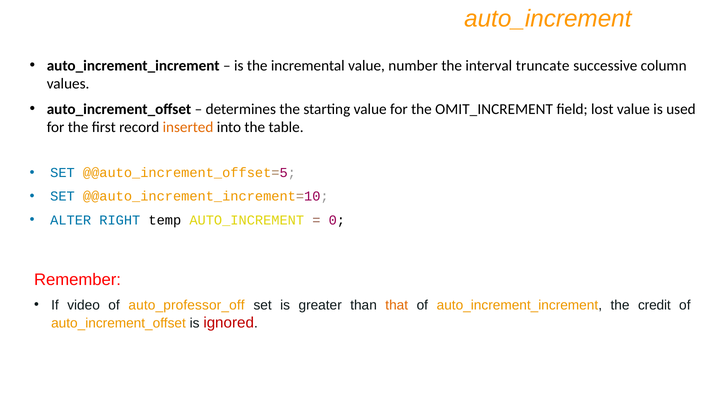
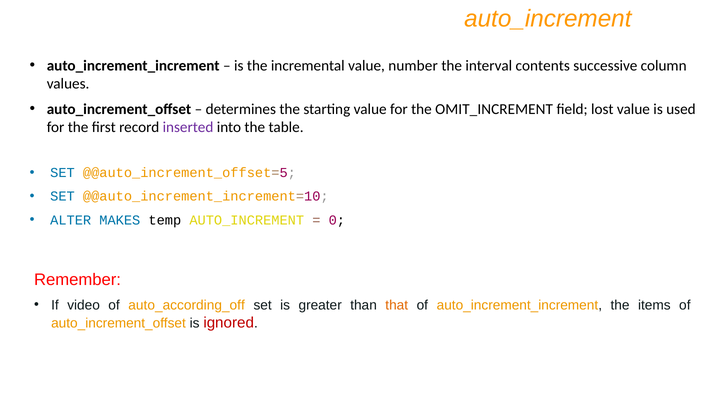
truncate: truncate -> contents (543, 65)
inserted colour: orange -> purple (188, 127)
RIGHT: RIGHT -> MAKES (120, 220)
auto_professor_off: auto_professor_off -> auto_according_off (187, 305)
credit: credit -> items (654, 305)
